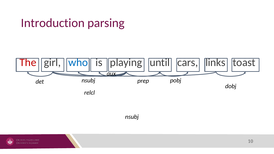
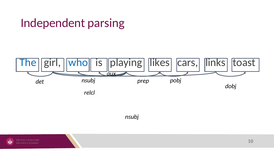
Introduction: Introduction -> Independent (53, 23)
The colour: red -> blue (28, 62)
until: until -> likes (160, 62)
